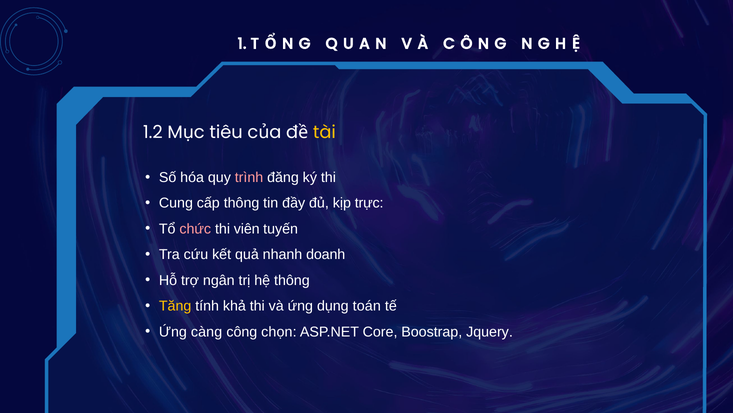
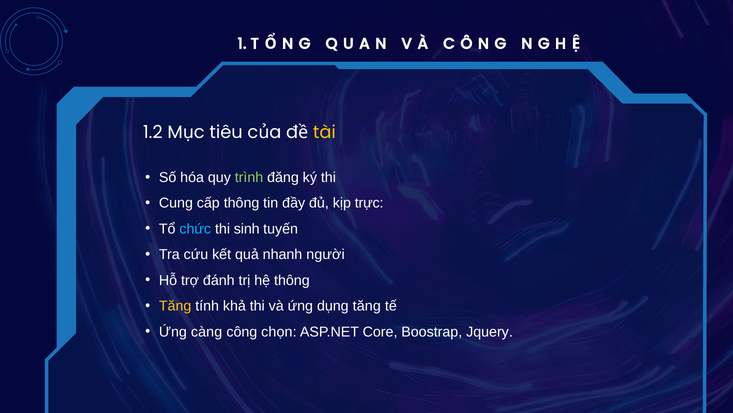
trình colour: pink -> light green (249, 177)
chức colour: pink -> light blue (195, 229)
viên: viên -> sinh (247, 229)
doanh: doanh -> người (326, 254)
ngân: ngân -> đánh (219, 280)
dụng toán: toán -> tăng (367, 306)
